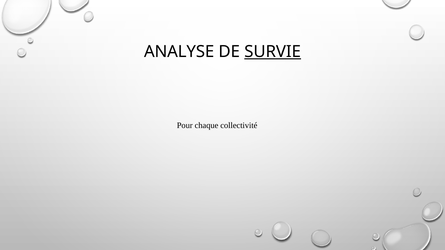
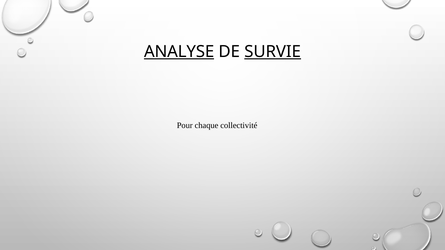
ANALYSE underline: none -> present (179, 52)
